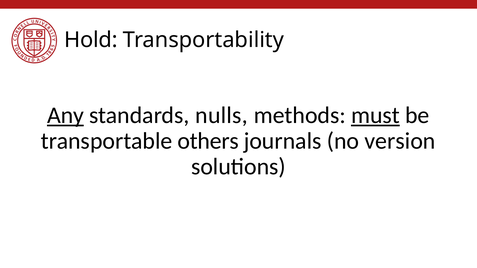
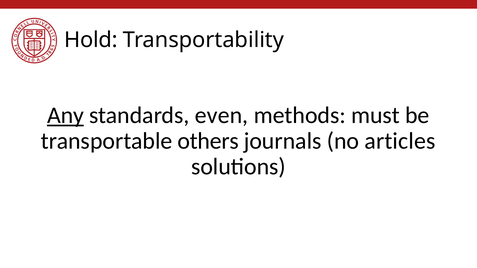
nulls: nulls -> even (222, 115)
must underline: present -> none (375, 115)
version: version -> articles (400, 141)
